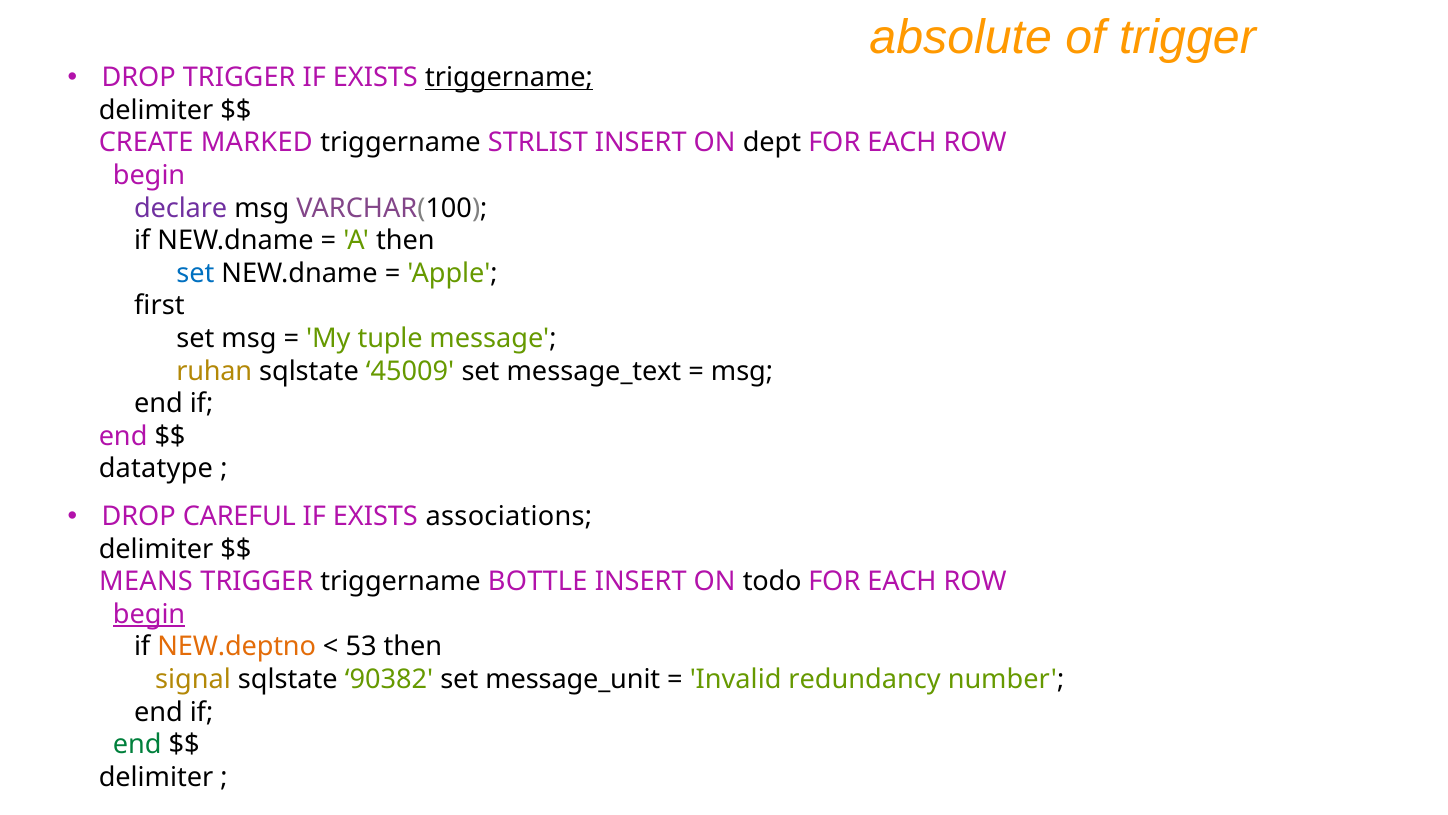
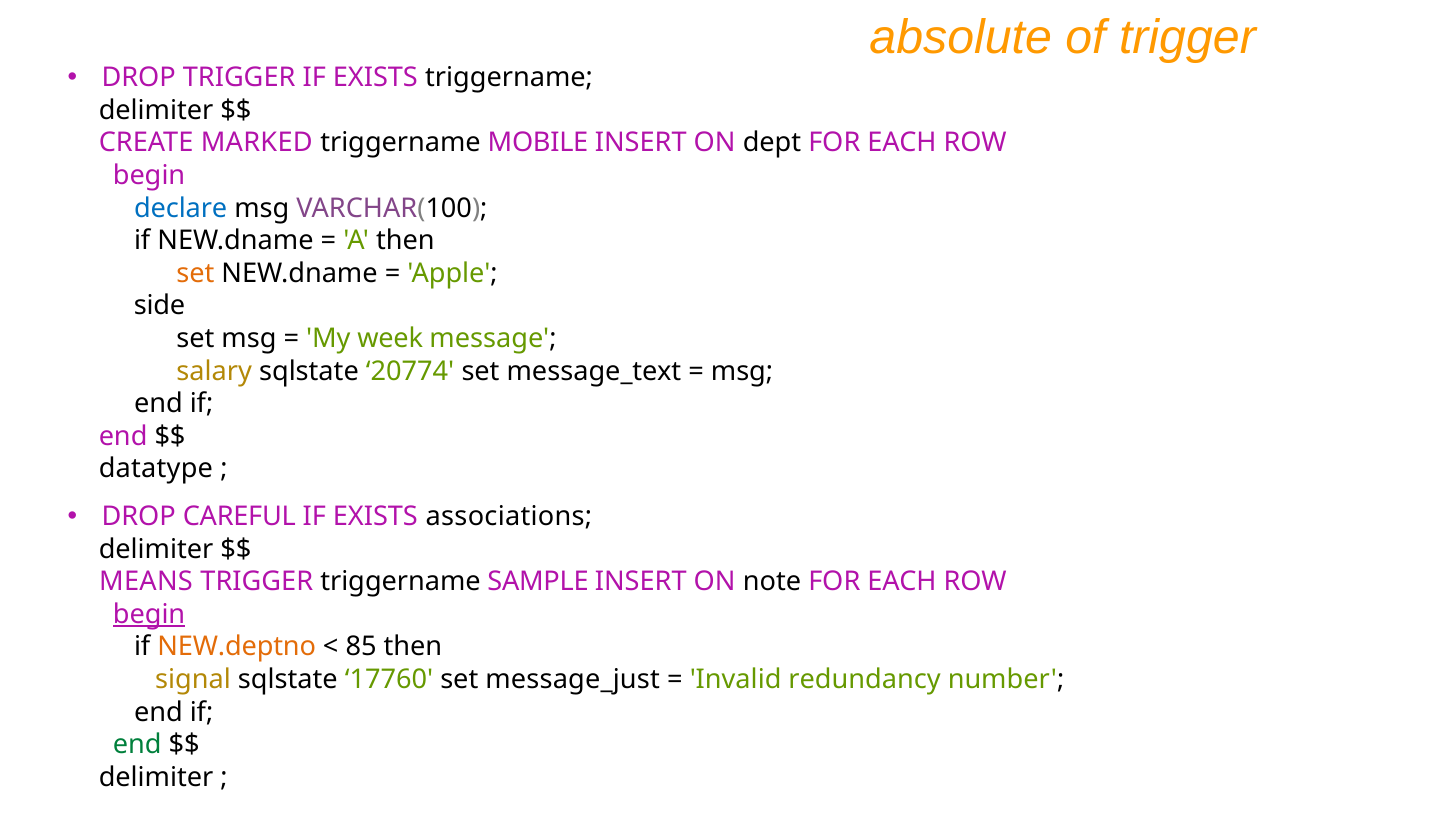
triggername underline: present -> none (509, 78)
STRLIST: STRLIST -> MOBILE (538, 143)
declare colour: purple -> blue (181, 208)
set colour: blue -> orange (195, 273)
first: first -> side (160, 306)
tuple: tuple -> week (390, 338)
ruhan: ruhan -> salary (214, 371)
45009: 45009 -> 20774 (410, 371)
BOTTLE: BOTTLE -> SAMPLE (538, 581)
todo: todo -> note (772, 581)
53: 53 -> 85 (361, 647)
90382: 90382 -> 17760 (389, 679)
message_unit: message_unit -> message_just (573, 679)
